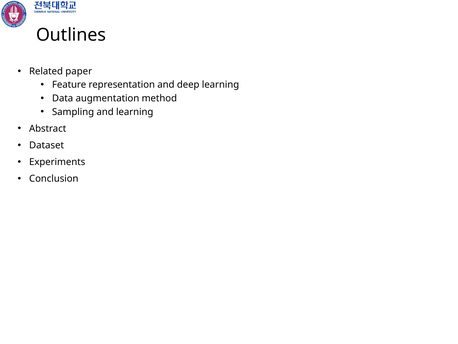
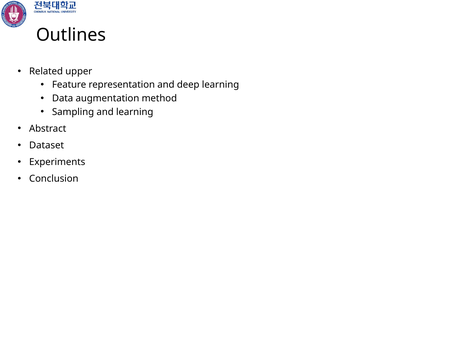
paper: paper -> upper (79, 71)
